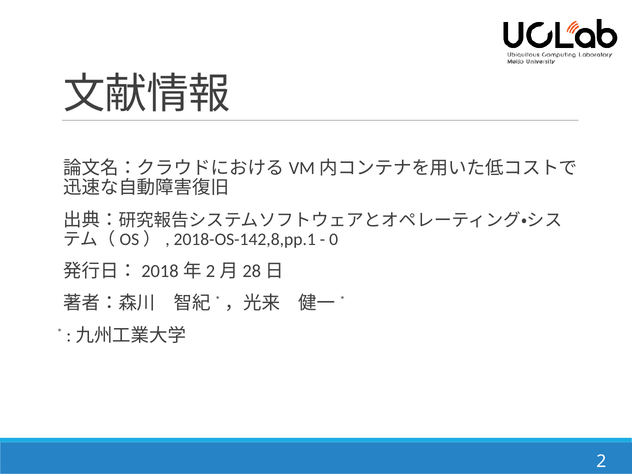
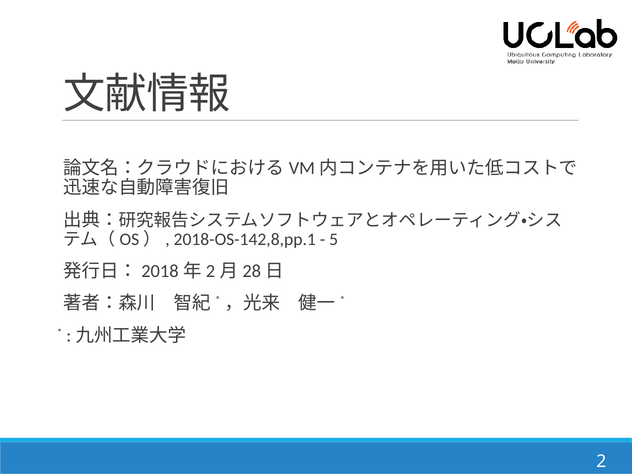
0: 0 -> 5 (334, 239)
